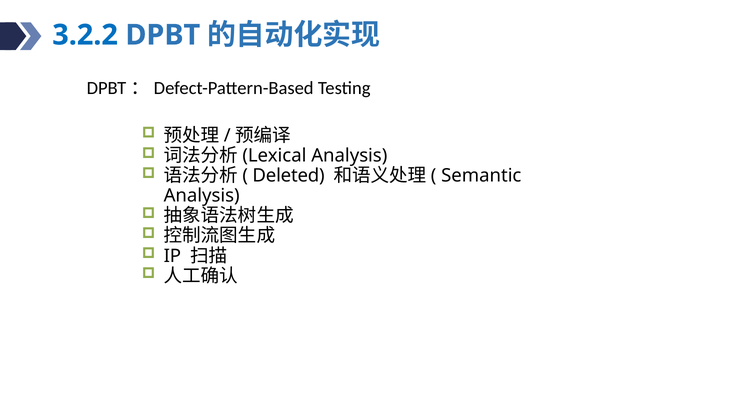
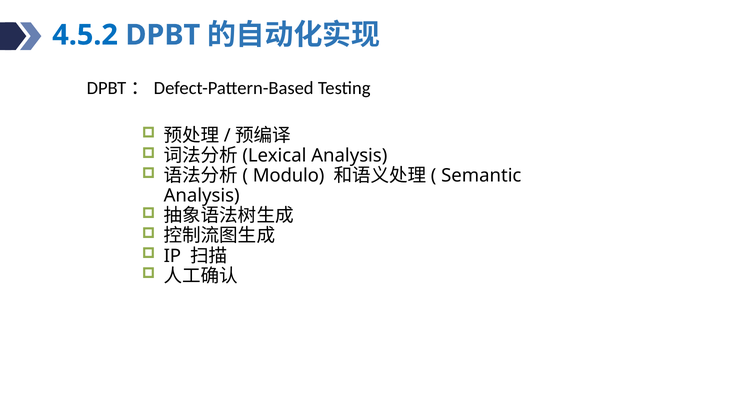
3.2.2: 3.2.2 -> 4.5.2 (85, 35)
Deleted: Deleted -> Modulo (289, 176)
